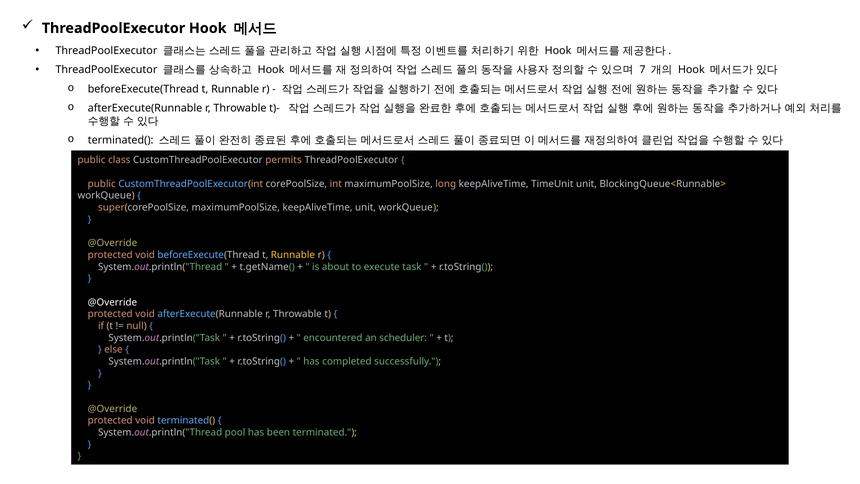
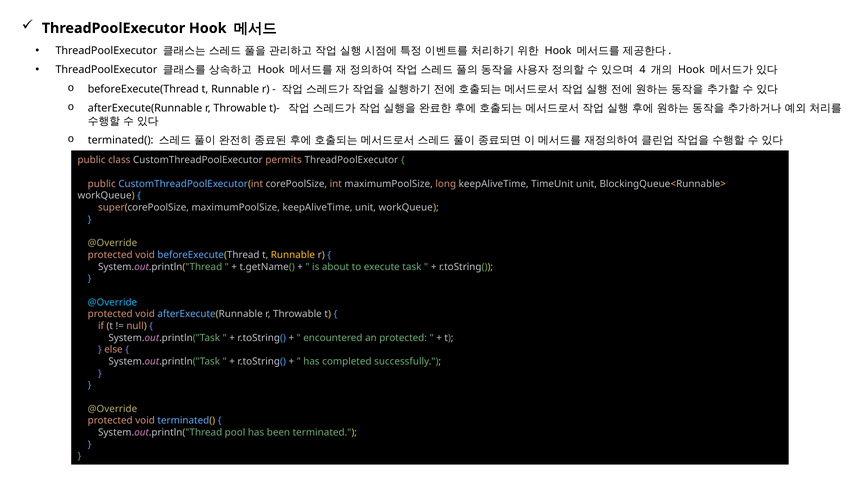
7: 7 -> 4 (642, 70)
@Override colour: white -> light blue (112, 302)
an scheduler: scheduler -> protected (403, 338)
